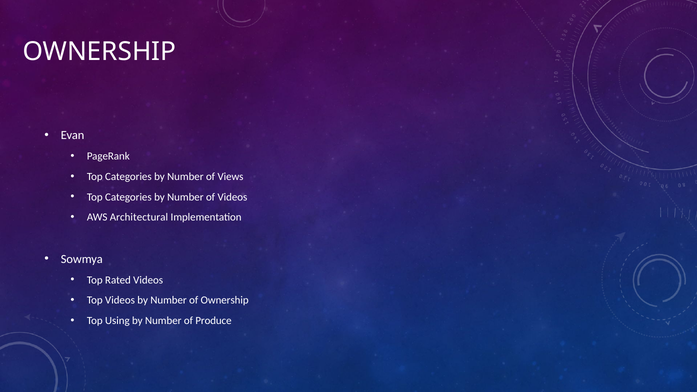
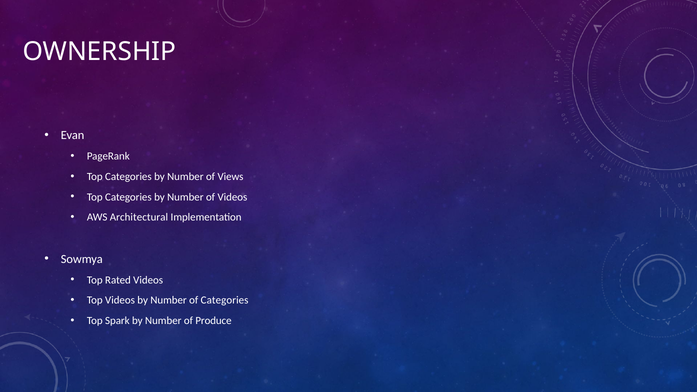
of Ownership: Ownership -> Categories (225, 300)
Using: Using -> Spark (117, 321)
